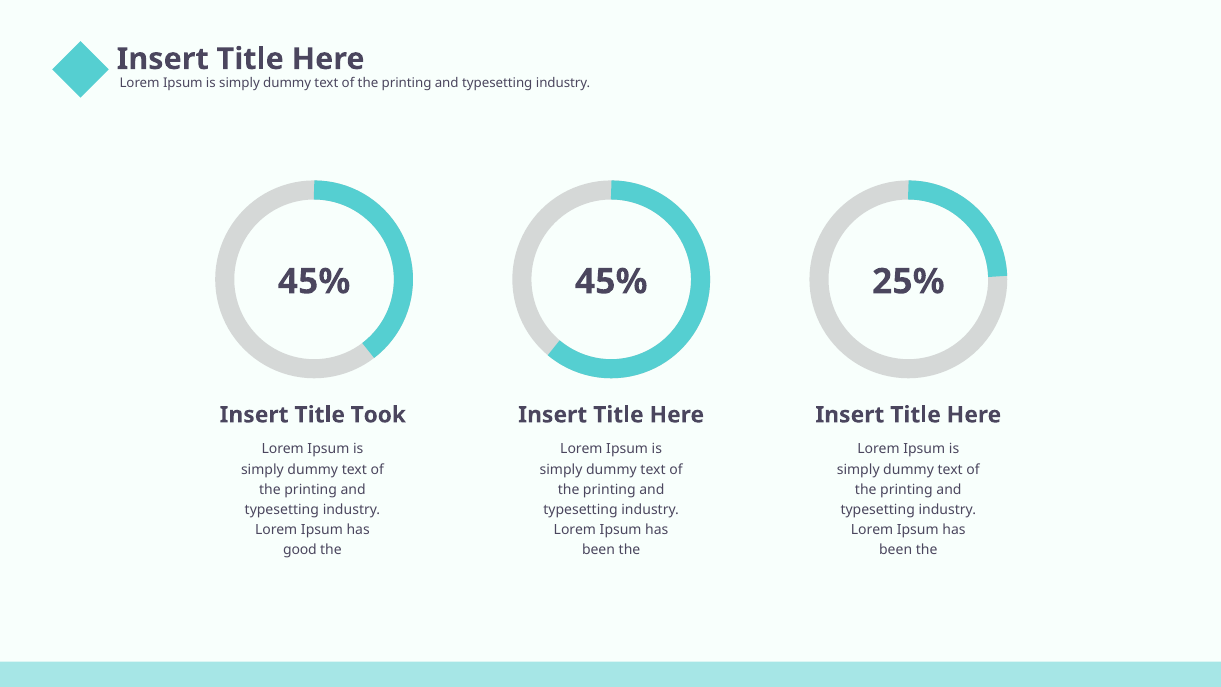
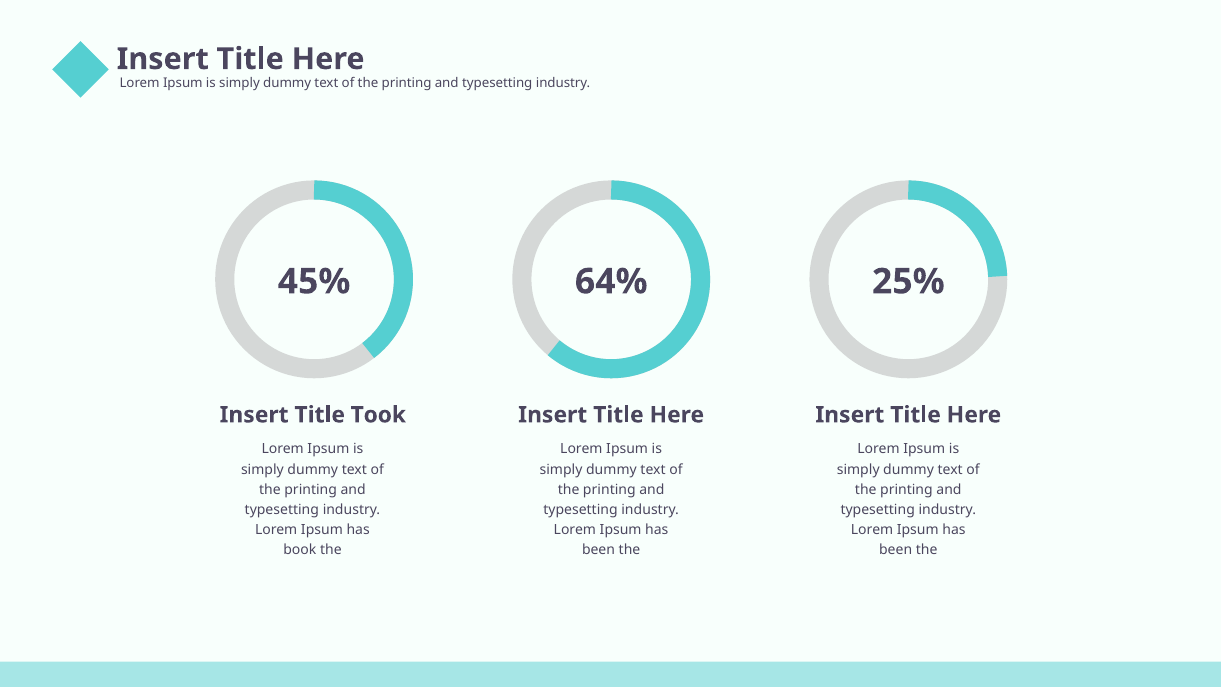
45% 45%: 45% -> 64% (611, 282)
good: good -> book (300, 550)
